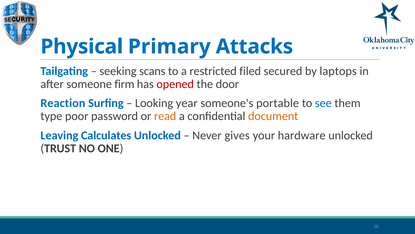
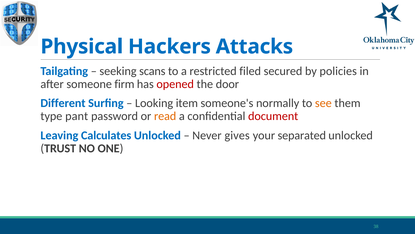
Primary: Primary -> Hackers (169, 46)
laptops: laptops -> policies (338, 71)
Reaction: Reaction -> Different (63, 103)
year: year -> item (187, 103)
portable: portable -> normally (278, 103)
see colour: blue -> orange (323, 103)
poor: poor -> pant (77, 116)
document colour: orange -> red (273, 116)
hardware: hardware -> separated (302, 135)
